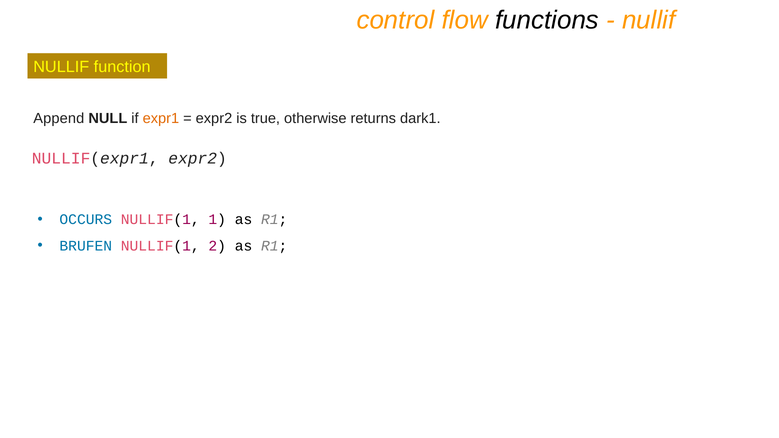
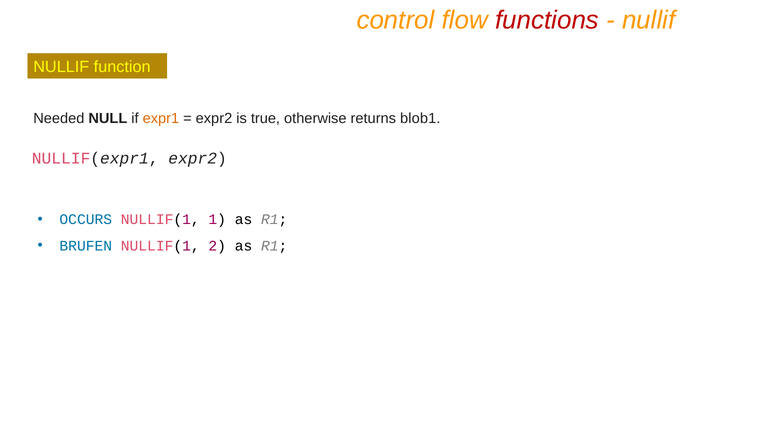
functions colour: black -> red (547, 20)
Append: Append -> Needed (59, 119)
dark1: dark1 -> blob1 (420, 119)
